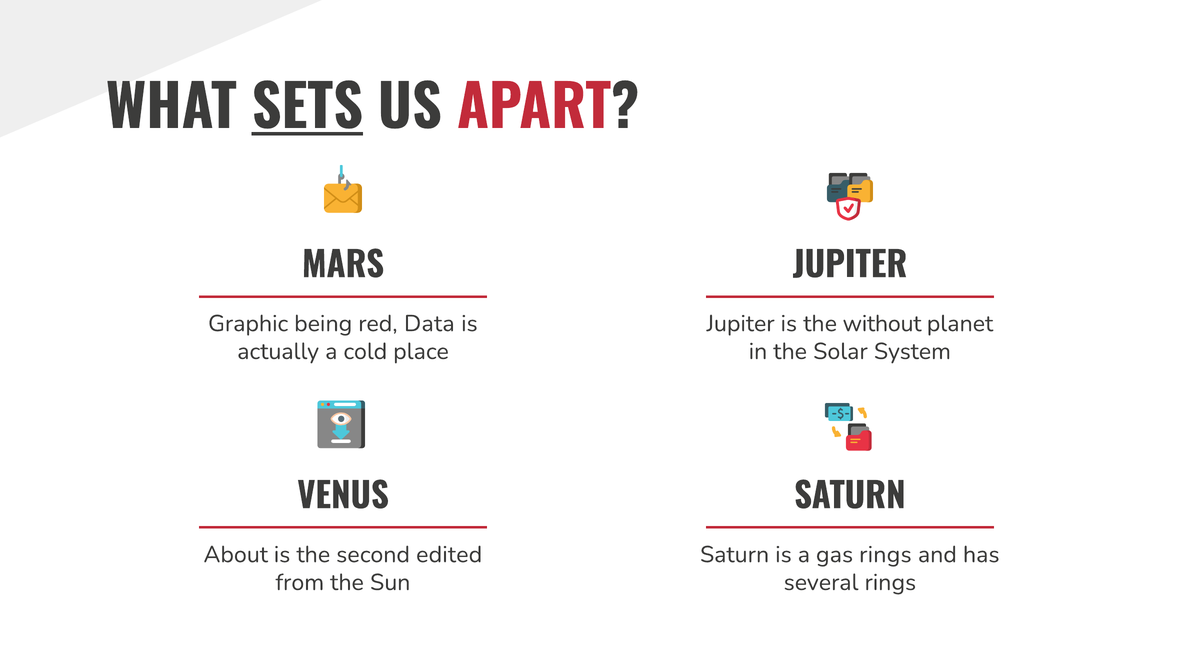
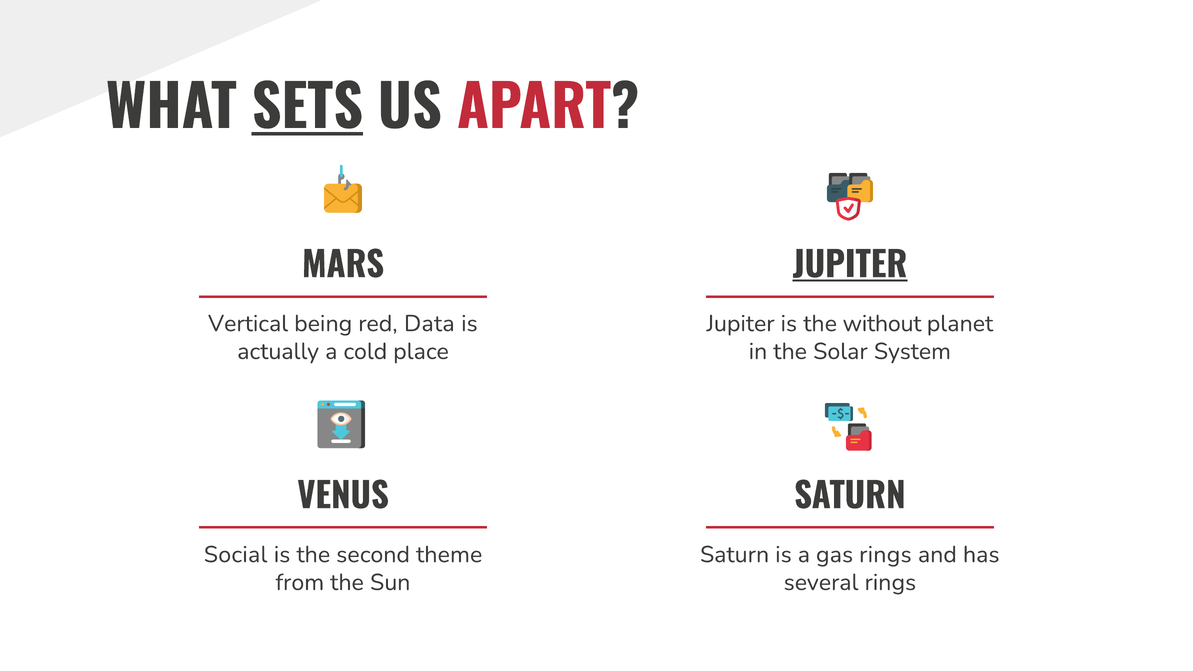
JUPITER underline: none -> present (850, 266)
Graphic: Graphic -> Vertical (248, 324)
About: About -> Social (236, 555)
edited: edited -> theme (449, 555)
